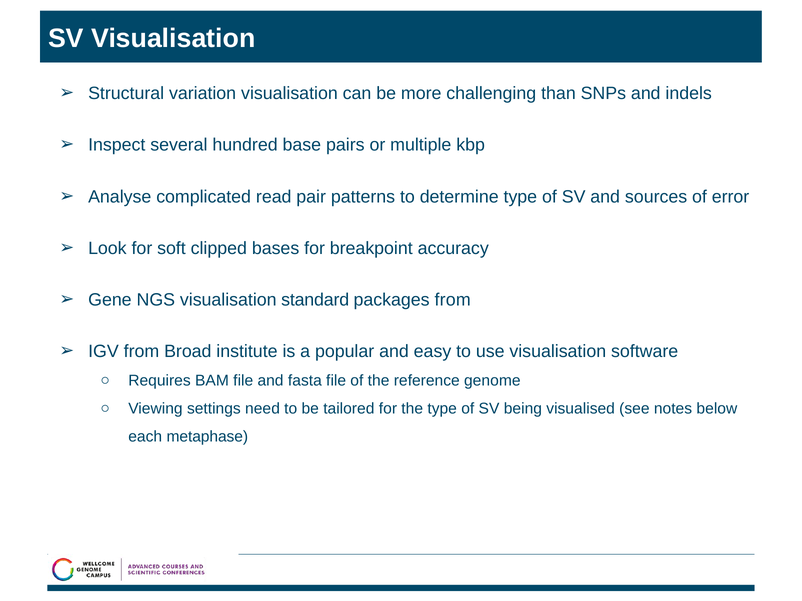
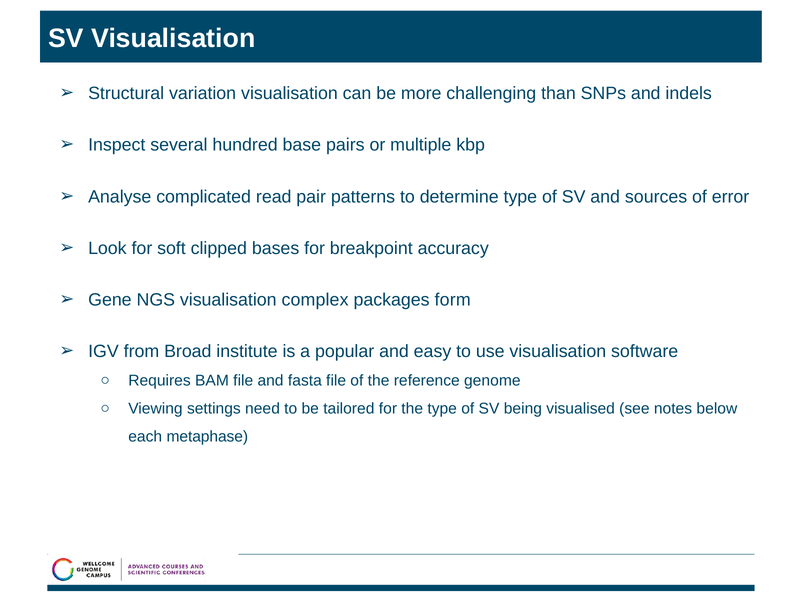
standard: standard -> complex (315, 300)
packages from: from -> form (453, 300)
